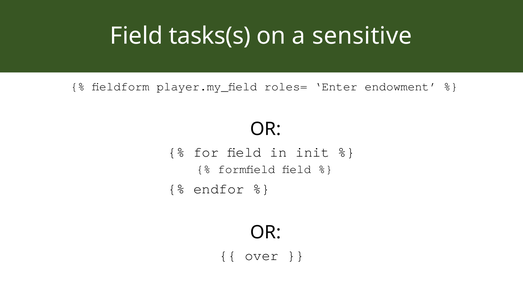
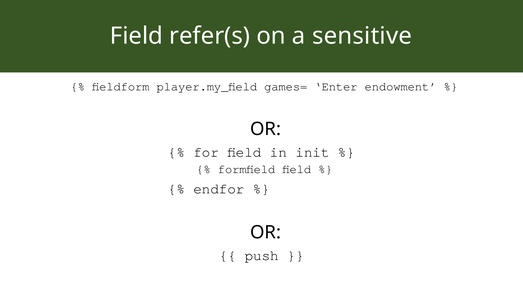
tasks(s: tasks(s -> refer(s (210, 36)
roles=: roles= -> games= (286, 87)
over: over -> push (262, 256)
